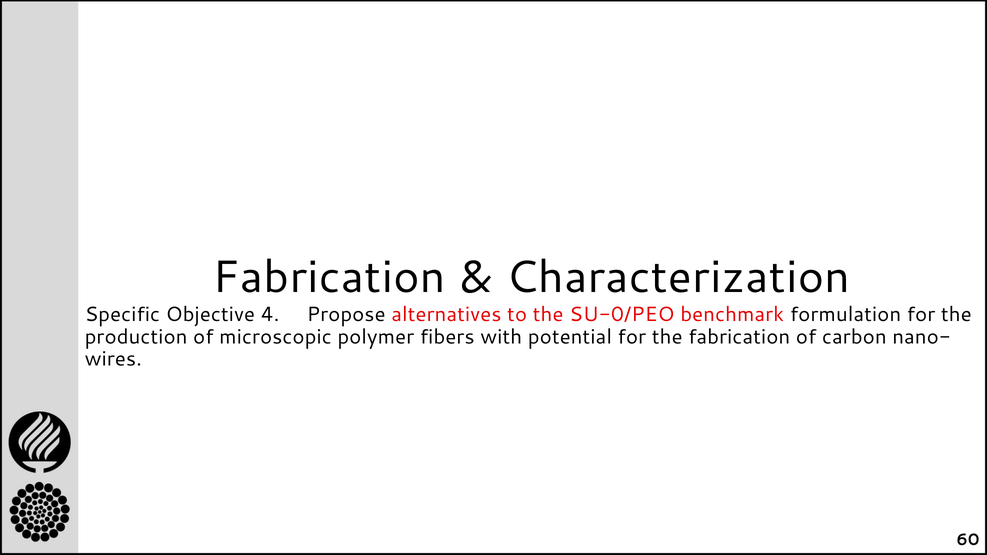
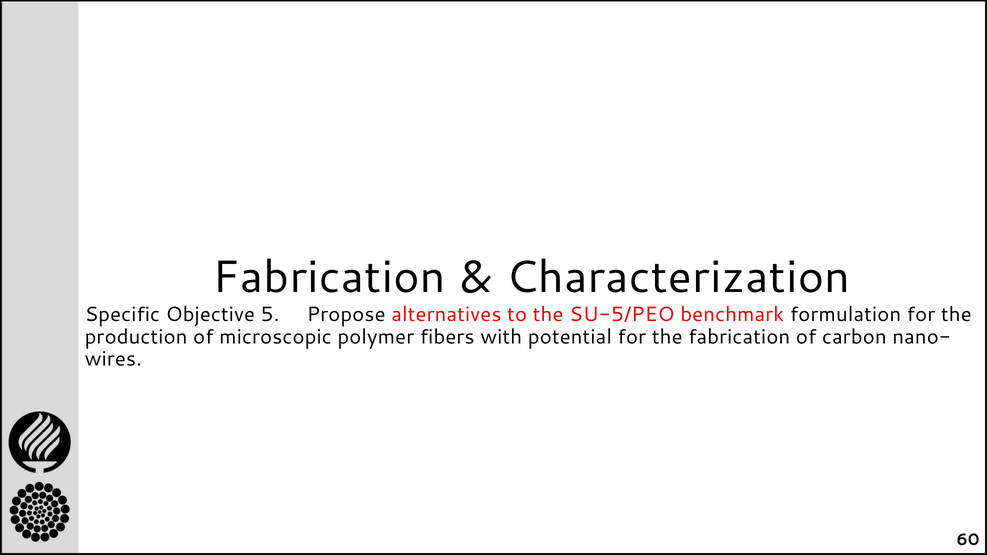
4: 4 -> 5 (270, 315)
SU-0/PEO: SU-0/PEO -> SU-5/PEO (622, 315)
